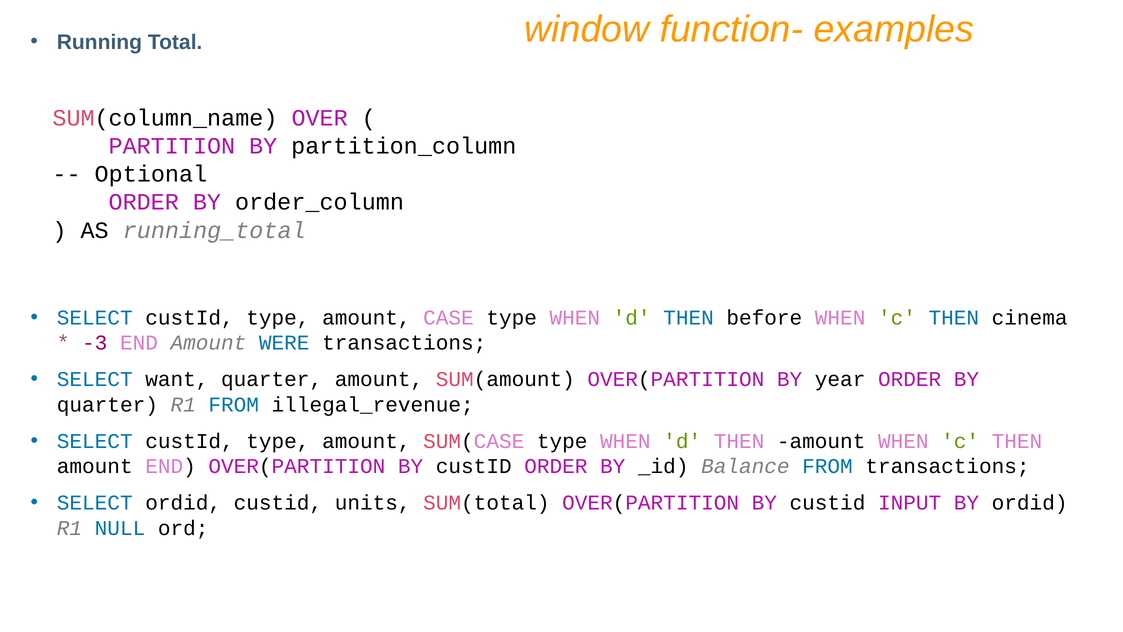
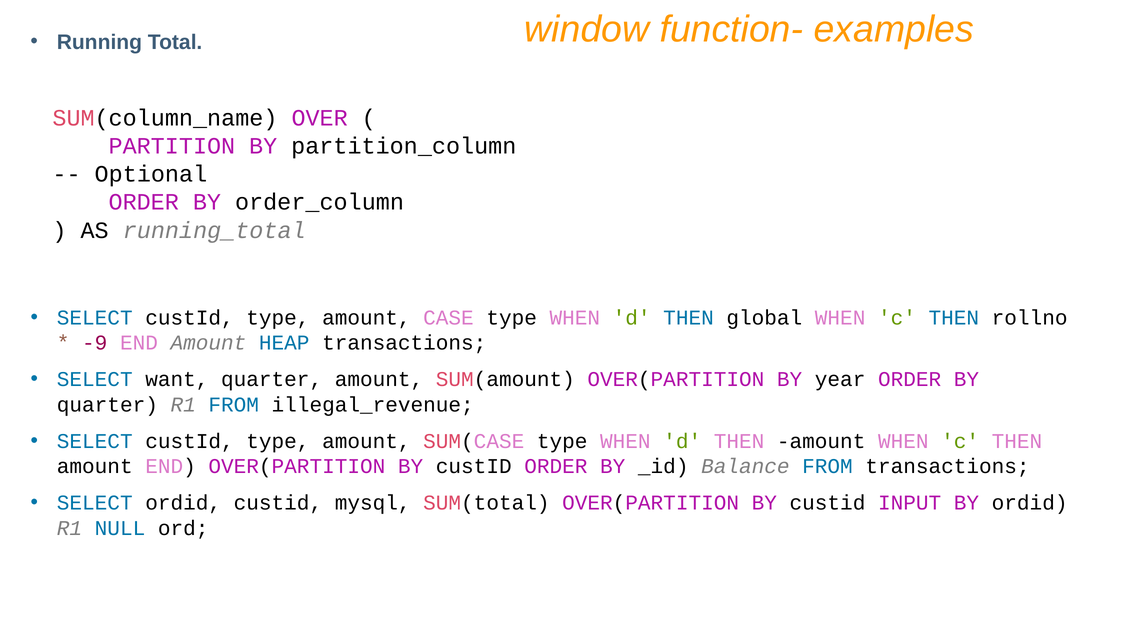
before: before -> global (764, 318)
cinema: cinema -> rollno (1030, 318)
-3: -3 -> -9 (95, 343)
WERE: WERE -> HEAP (284, 343)
units: units -> mysql (373, 503)
